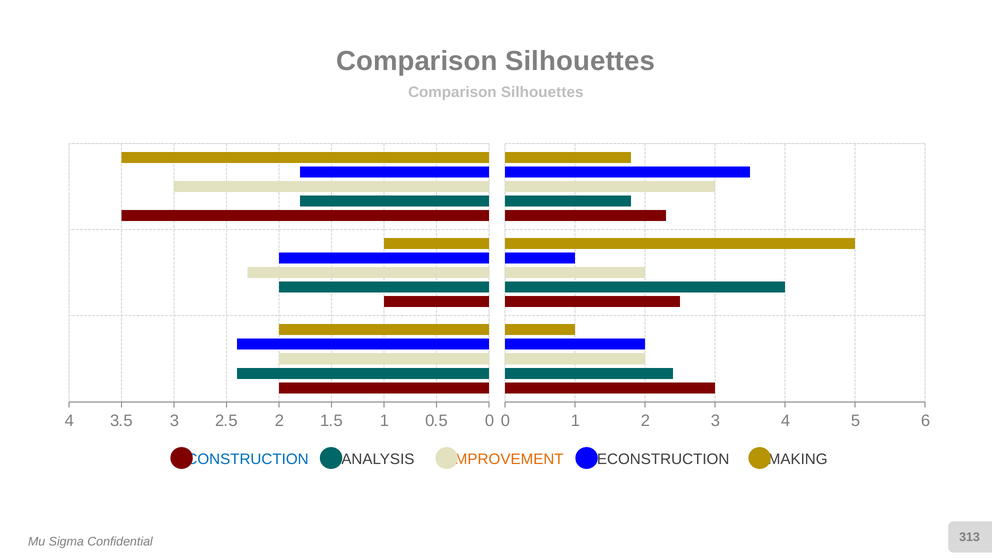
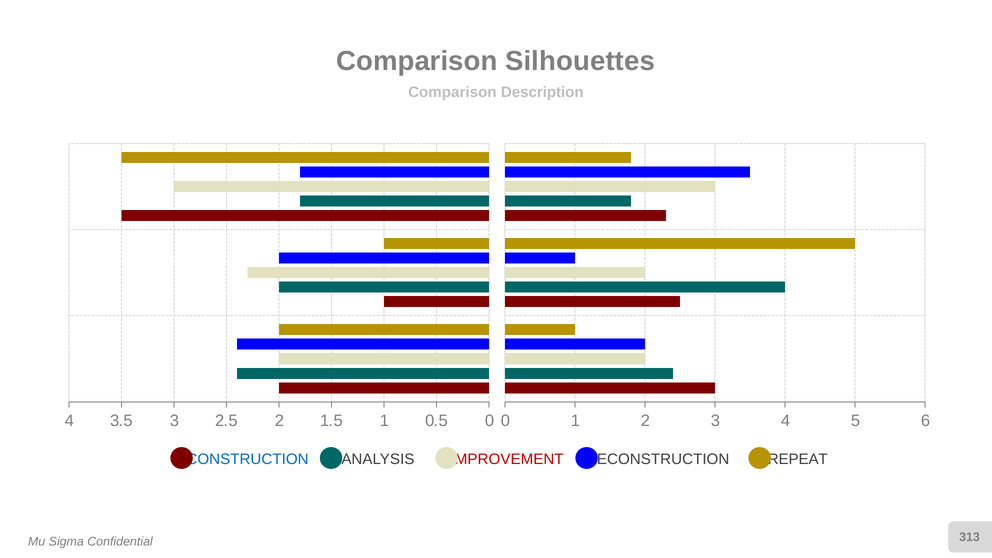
Silhouettes: Silhouettes -> Description (542, 92)
IMPROVEMENT colour: orange -> red (507, 459)
MAKING: MAKING -> REPEAT (798, 459)
